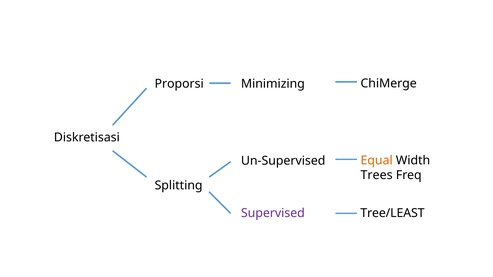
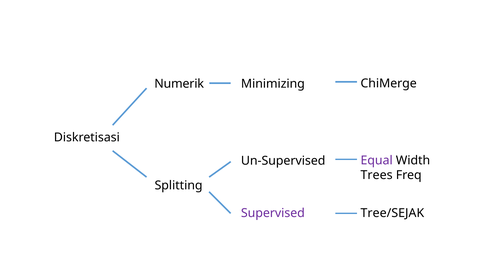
Proporsi: Proporsi -> Numerik (179, 84)
Equal colour: orange -> purple (377, 161)
Tree/LEAST: Tree/LEAST -> Tree/SEJAK (392, 213)
